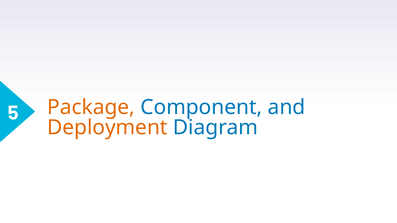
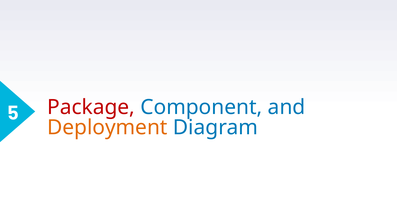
Package colour: orange -> red (91, 107)
